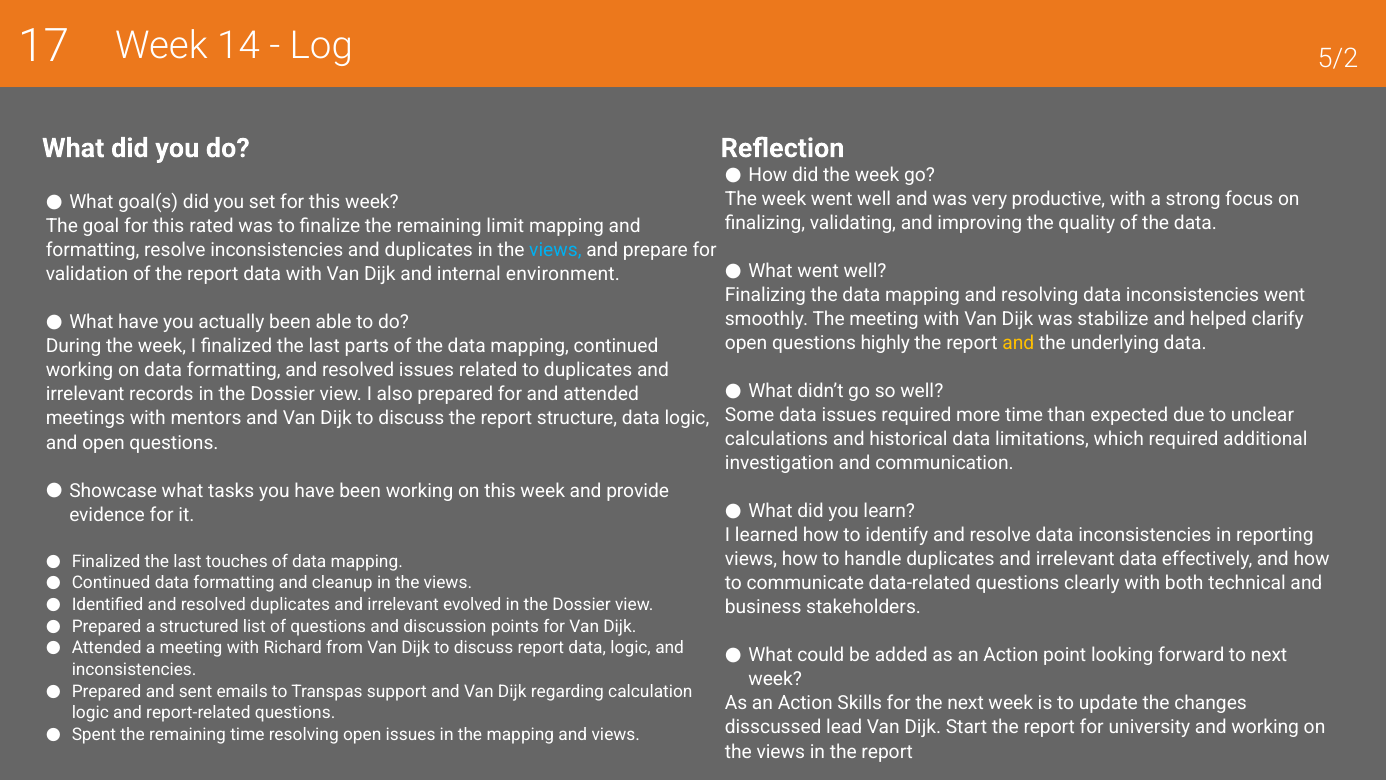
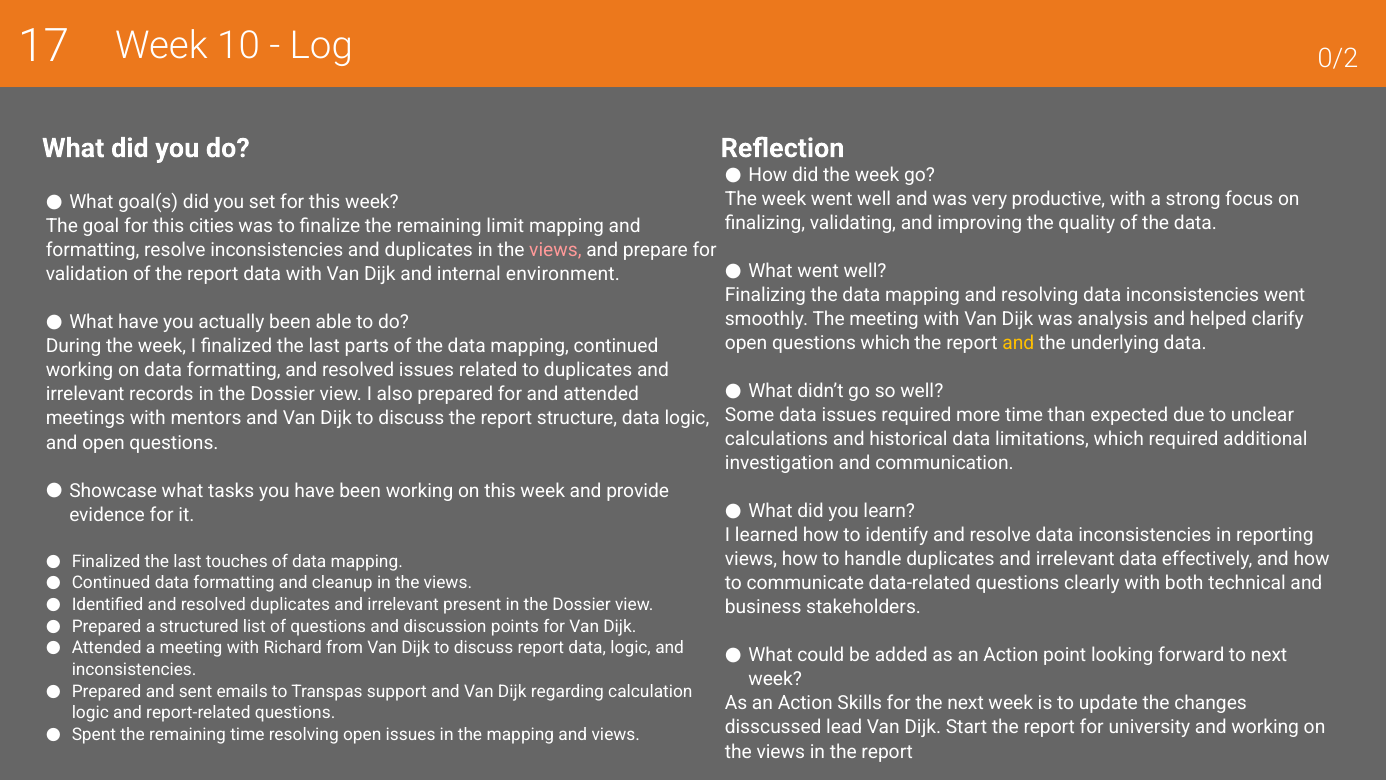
14: 14 -> 10 (238, 46)
5/2: 5/2 -> 0/2 (1338, 59)
rated: rated -> cities (212, 226)
views colour: light blue -> pink (555, 250)
stabilize: stabilize -> analysis (1113, 319)
questions highly: highly -> which (885, 343)
evolved: evolved -> present (472, 604)
